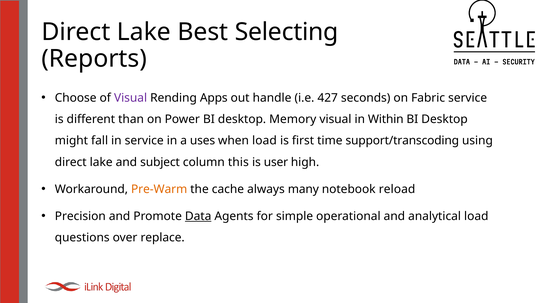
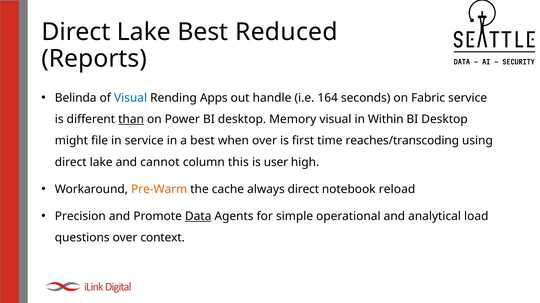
Selecting: Selecting -> Reduced (286, 32)
Choose: Choose -> Belinda (76, 98)
Visual colour: purple -> blue (131, 98)
427: 427 -> 164 (328, 98)
than underline: none -> present (131, 120)
fall: fall -> file (100, 141)
a uses: uses -> best (202, 141)
when load: load -> over (265, 141)
support/transcoding: support/transcoding -> reaches/transcoding (402, 141)
subject: subject -> cannot (160, 163)
always many: many -> direct (303, 190)
replace: replace -> context (163, 238)
